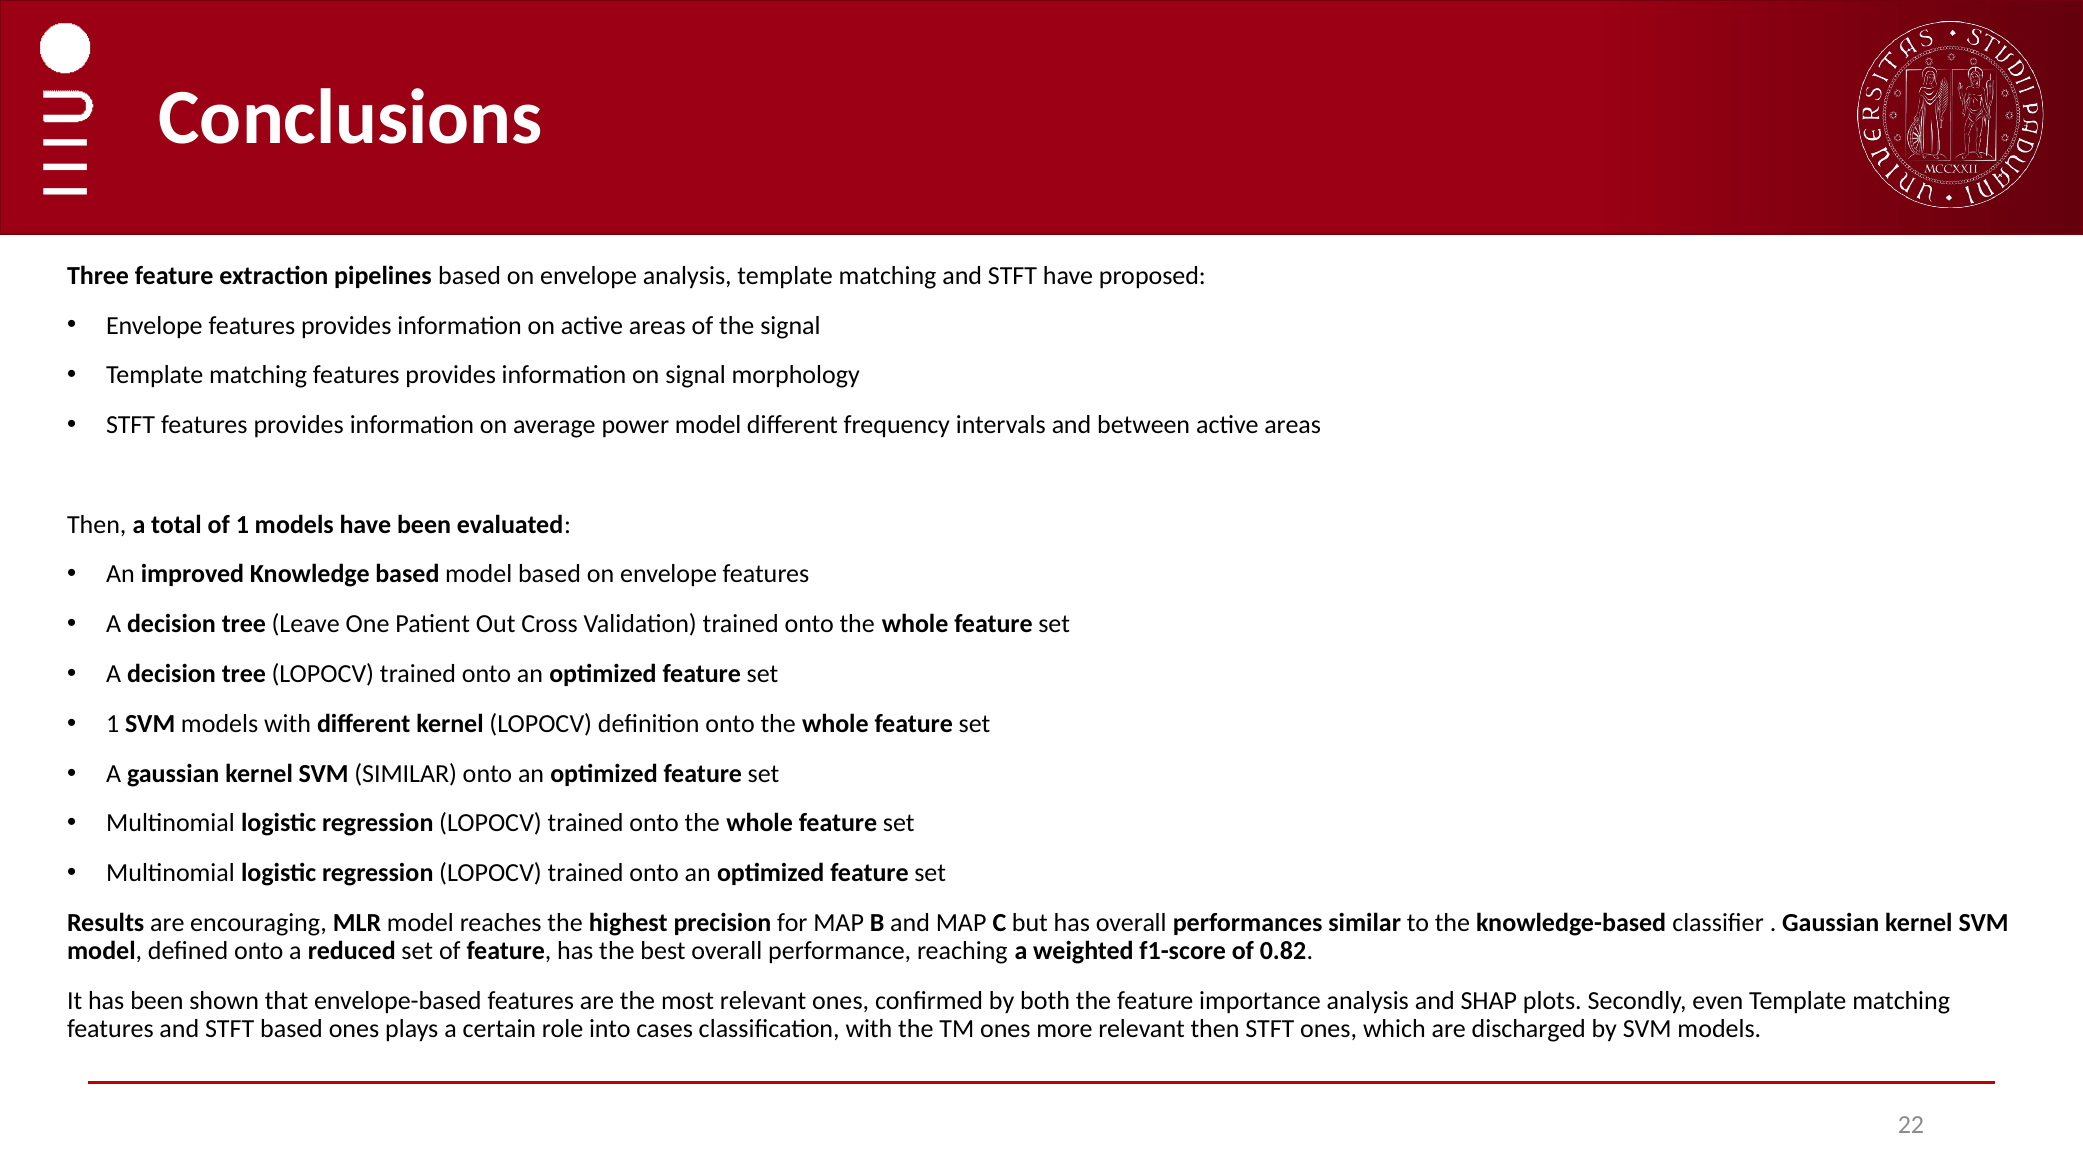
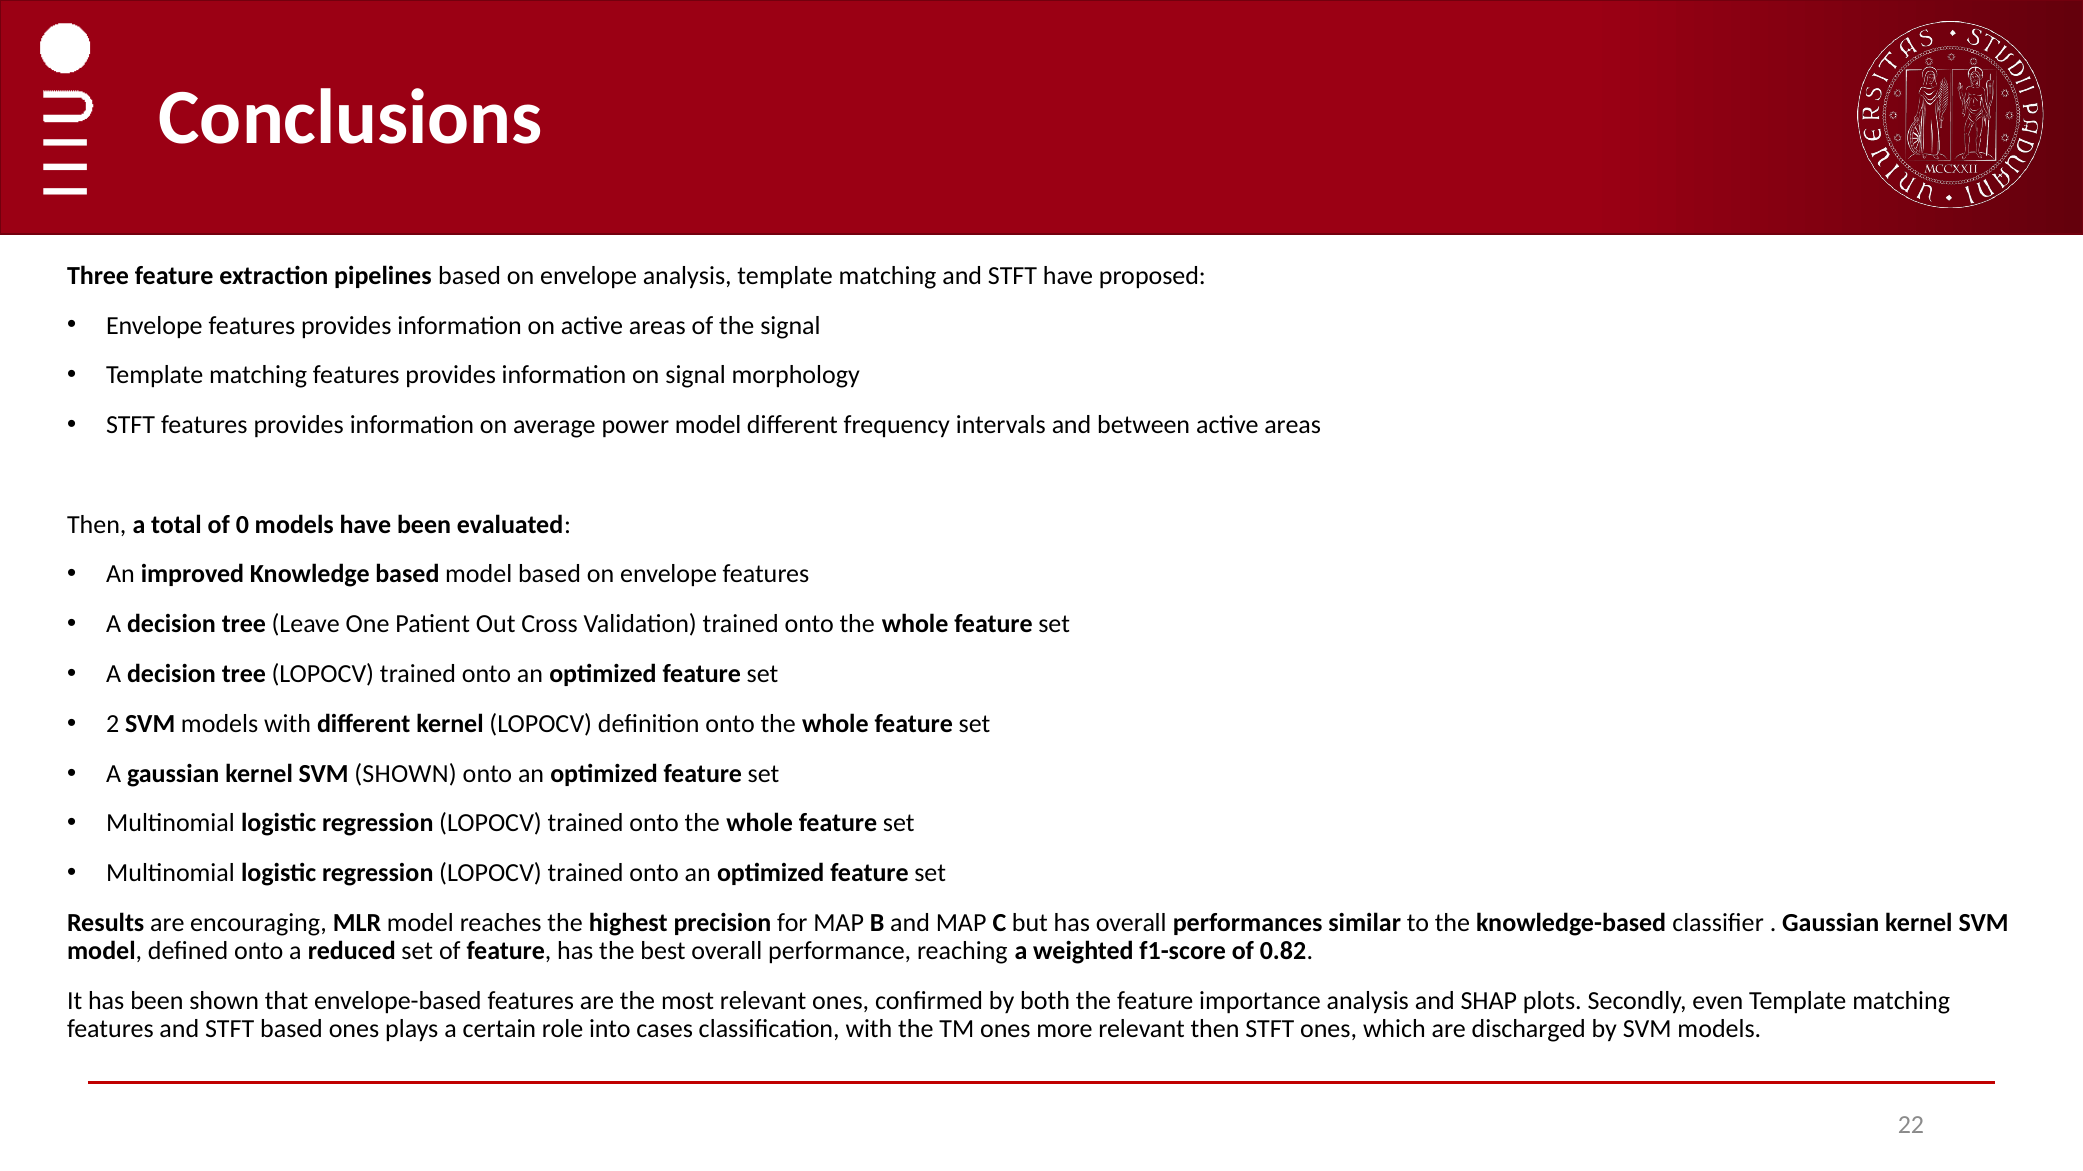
of 1: 1 -> 0 (242, 525)
1: 1 -> 2 (113, 724)
SVM SIMILAR: SIMILAR -> SHOWN (405, 774)
